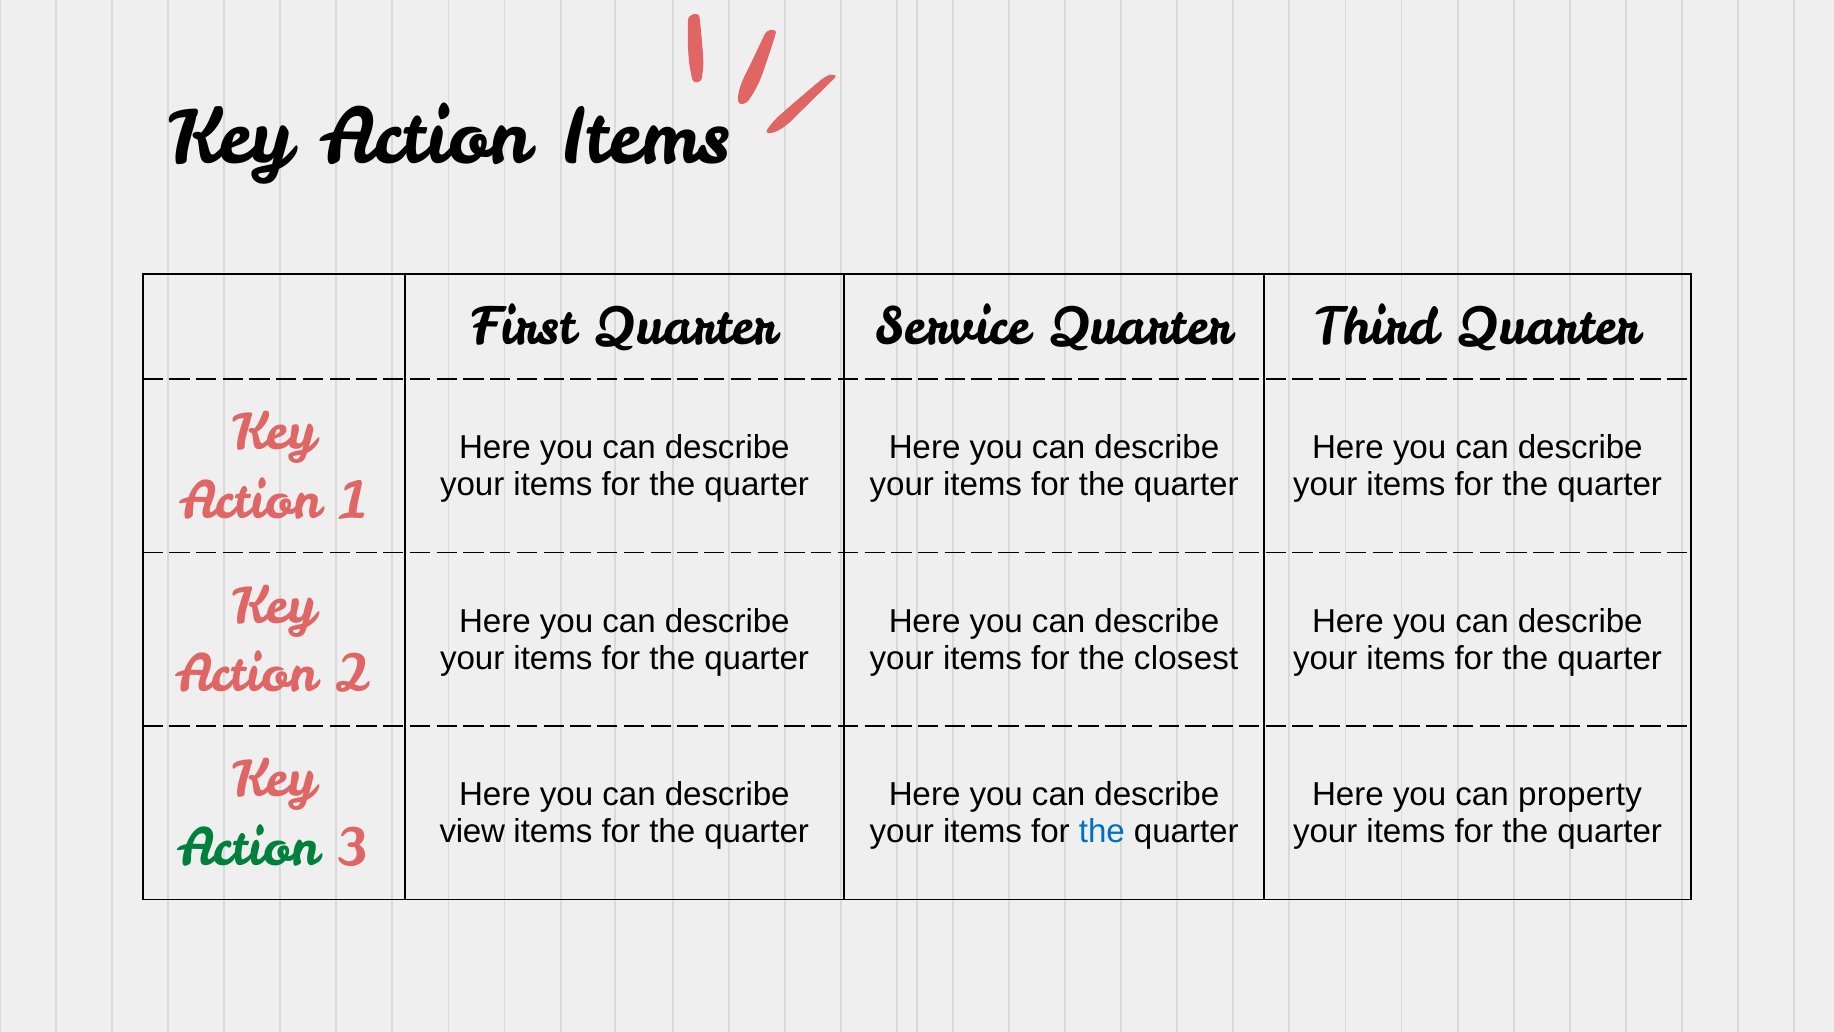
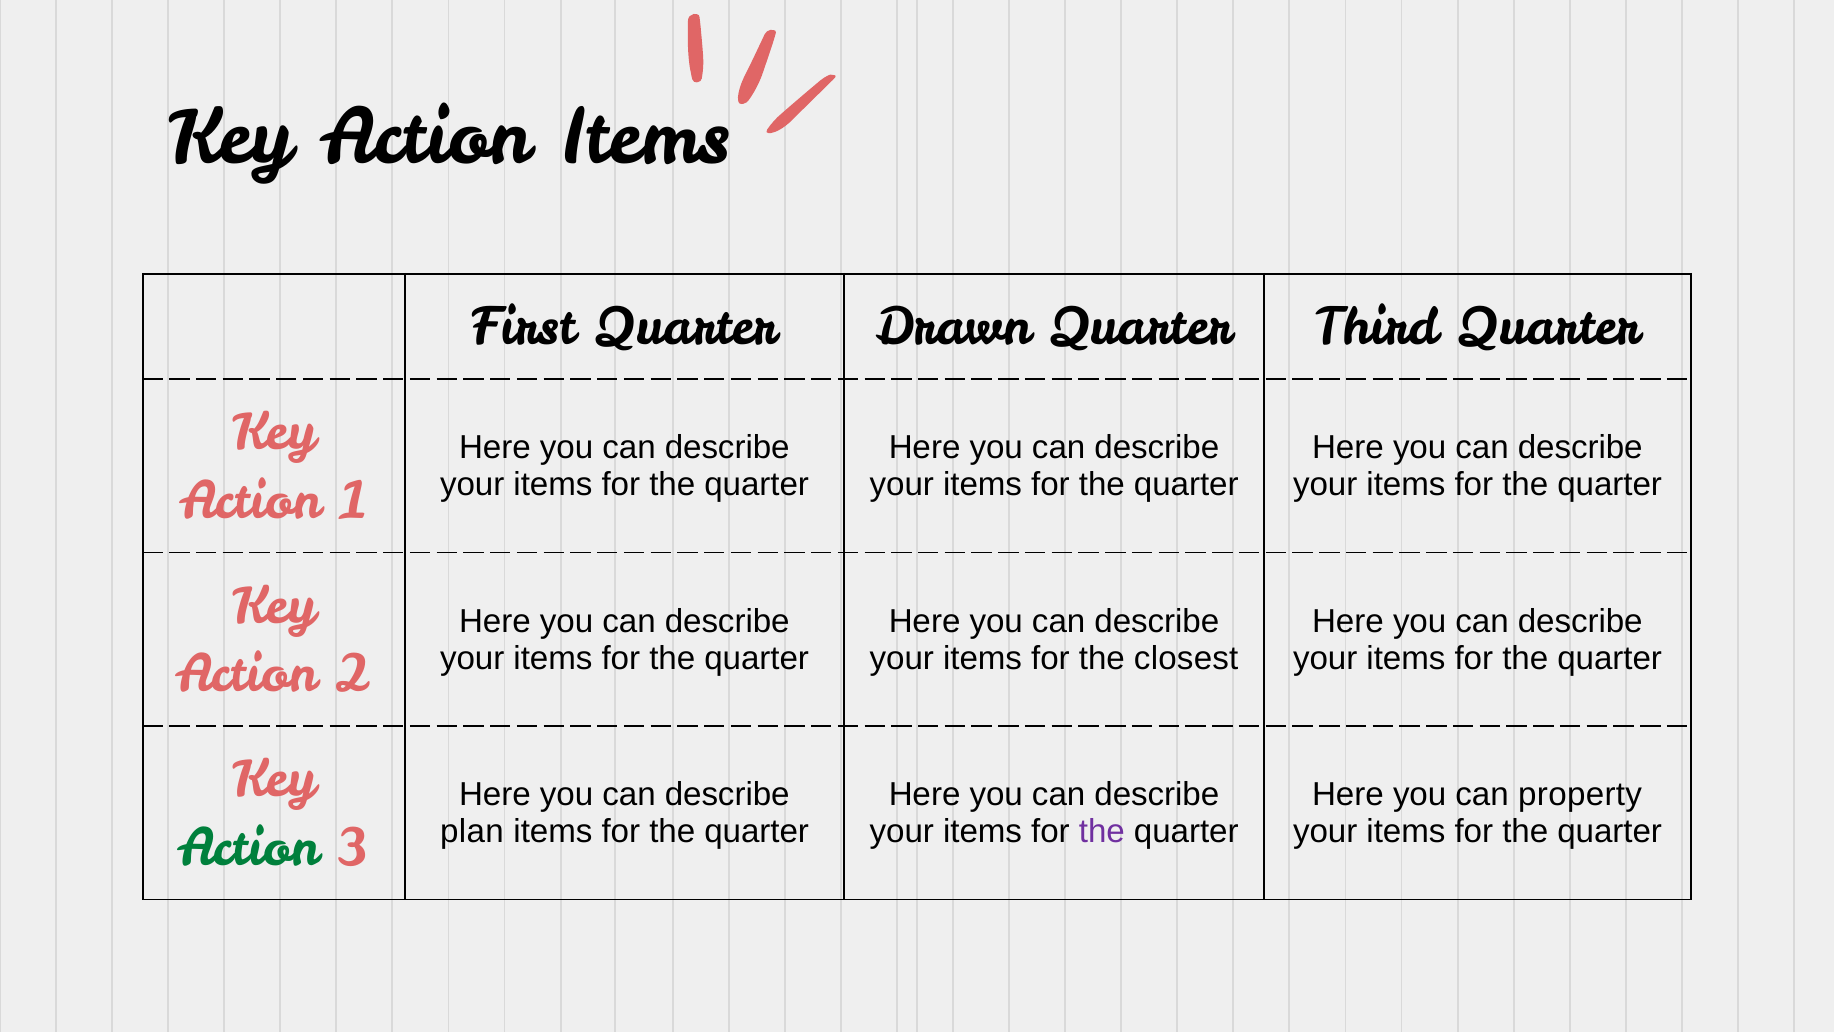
Service: Service -> Drawn (953, 328)
view: view -> plan (472, 831)
the colour: blue -> purple (1102, 831)
